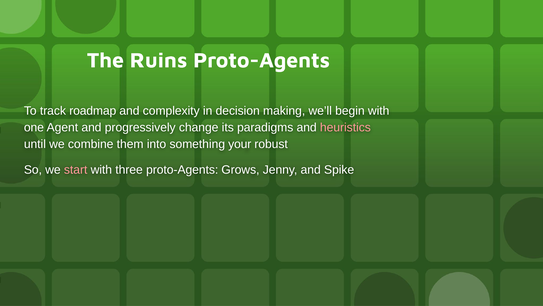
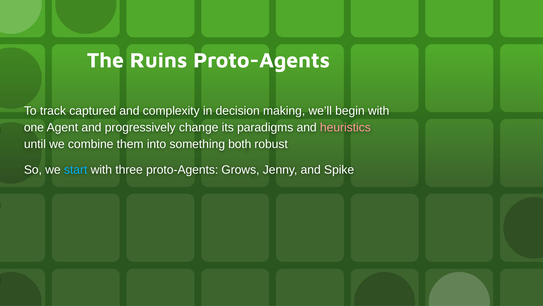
roadmap: roadmap -> captured (93, 111)
your: your -> both (240, 144)
start colour: pink -> light blue (76, 169)
